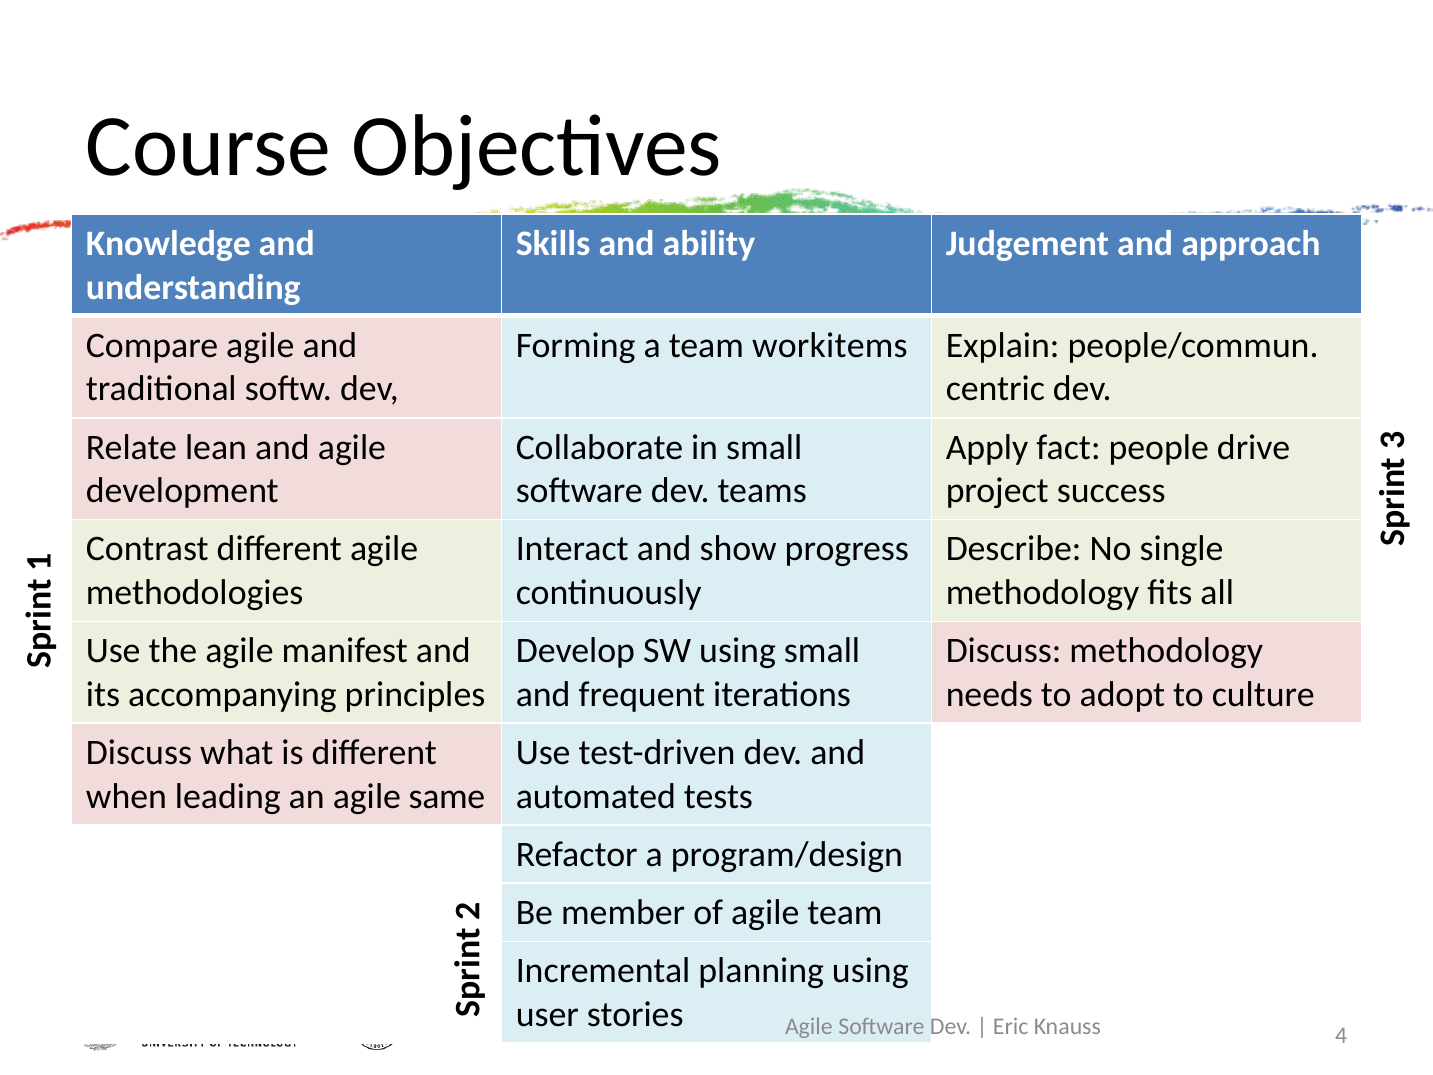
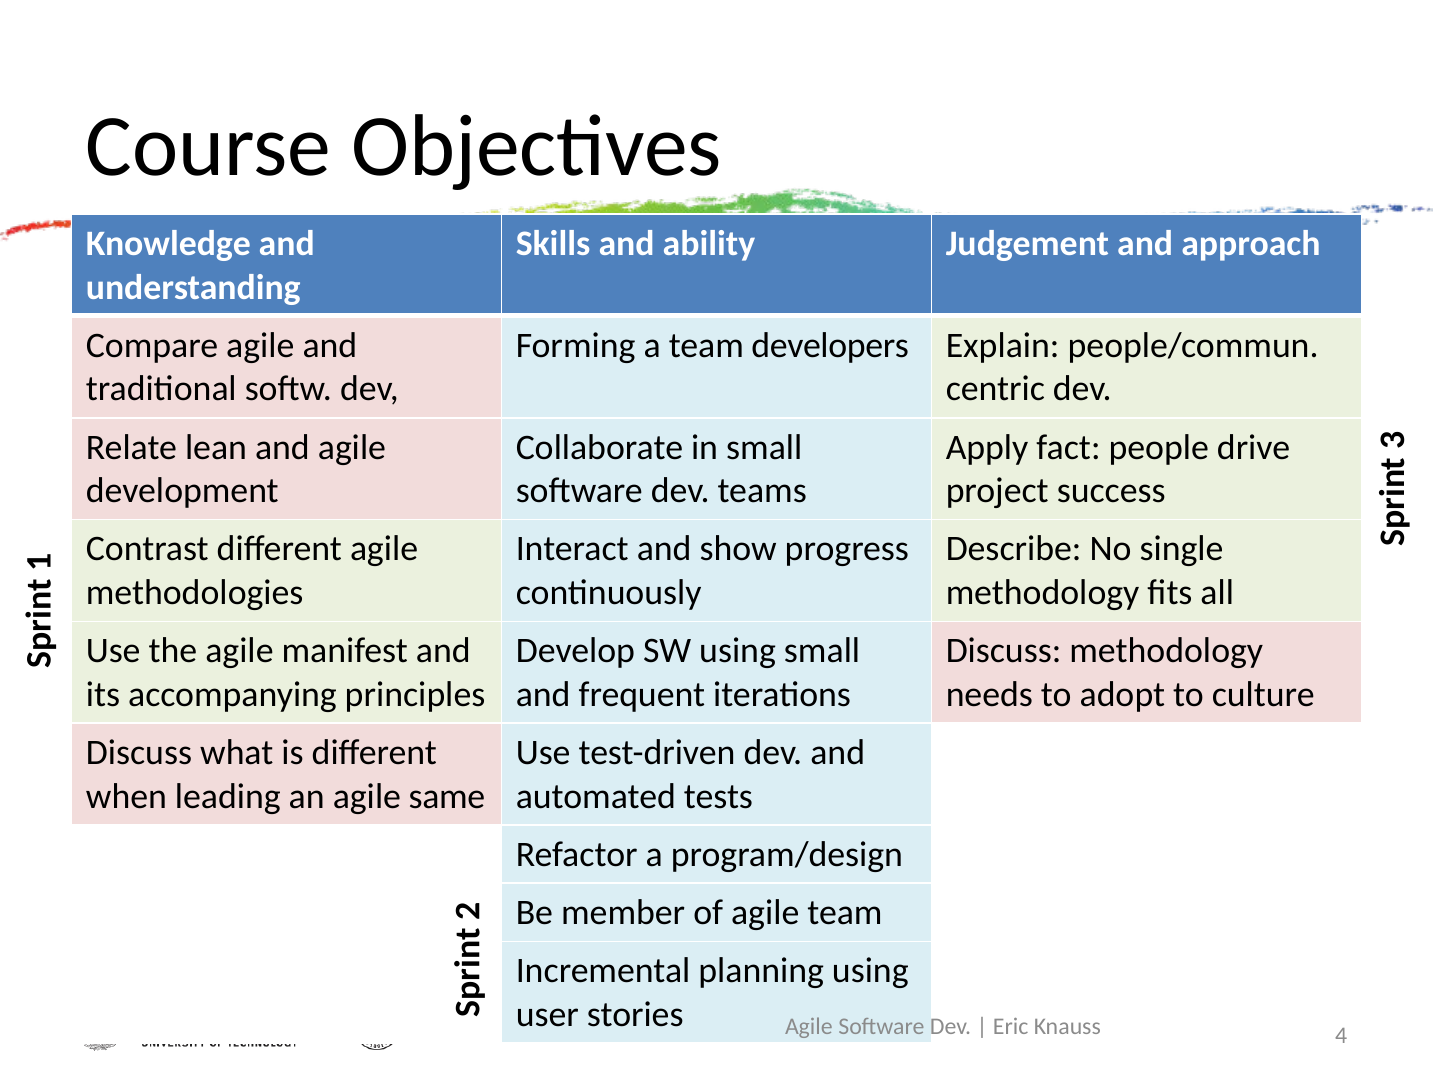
workitems: workitems -> developers (830, 345)
